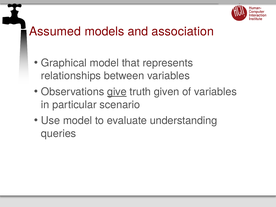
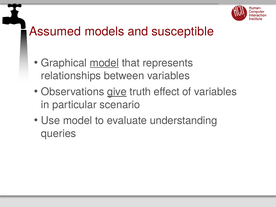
association: association -> susceptible (183, 31)
model underline: none -> present (104, 63)
given: given -> effect (167, 92)
